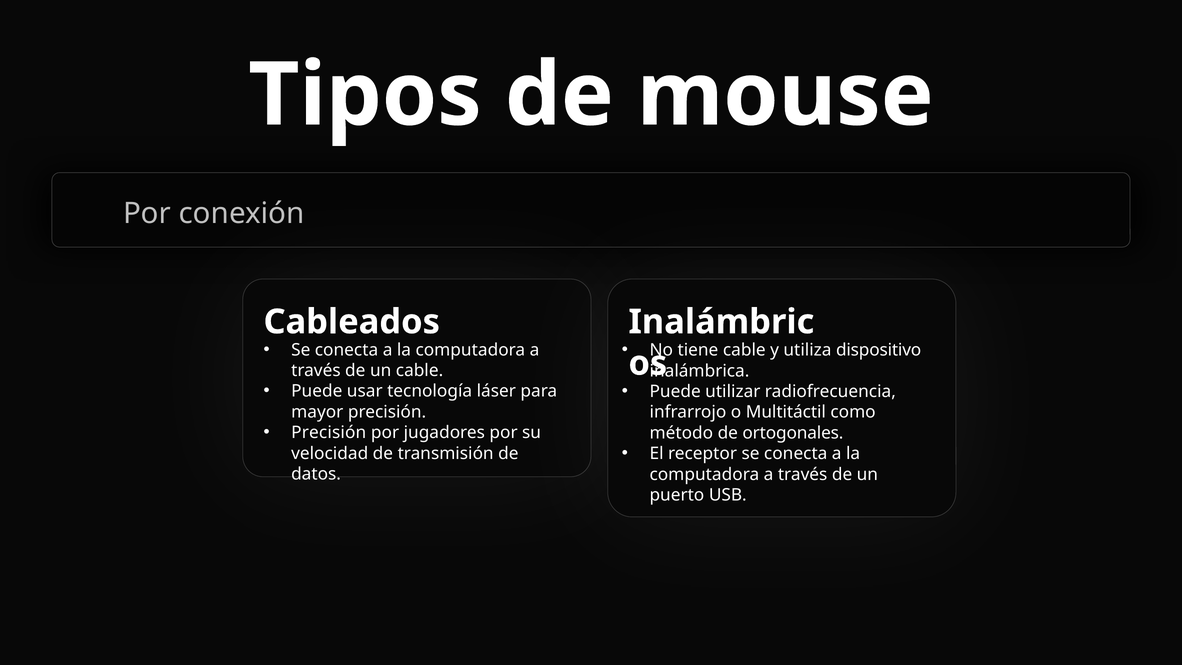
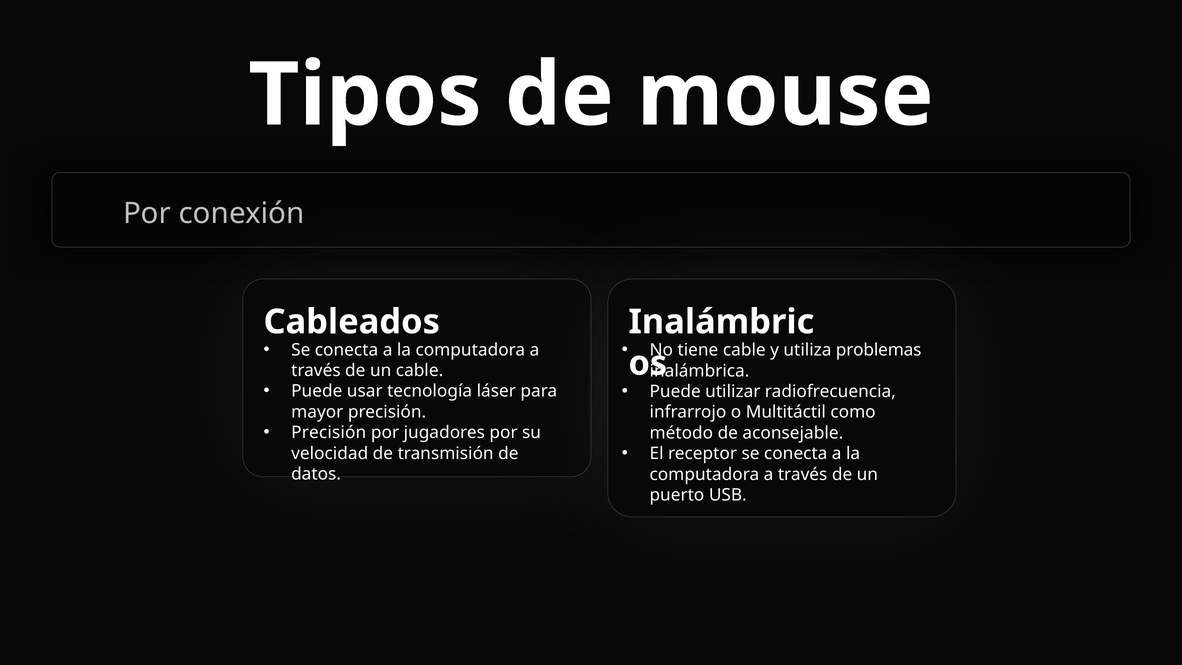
dispositivo: dispositivo -> problemas (879, 350)
ortogonales: ortogonales -> aconsejable (793, 433)
